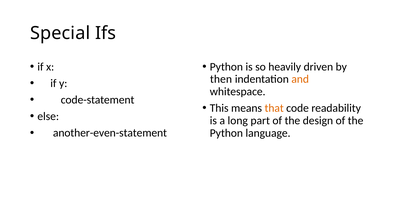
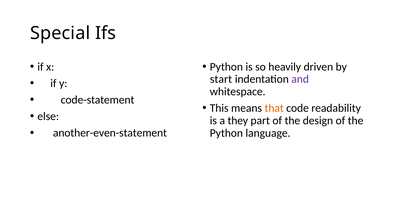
then: then -> start (221, 79)
and colour: orange -> purple (300, 79)
long: long -> they (238, 120)
